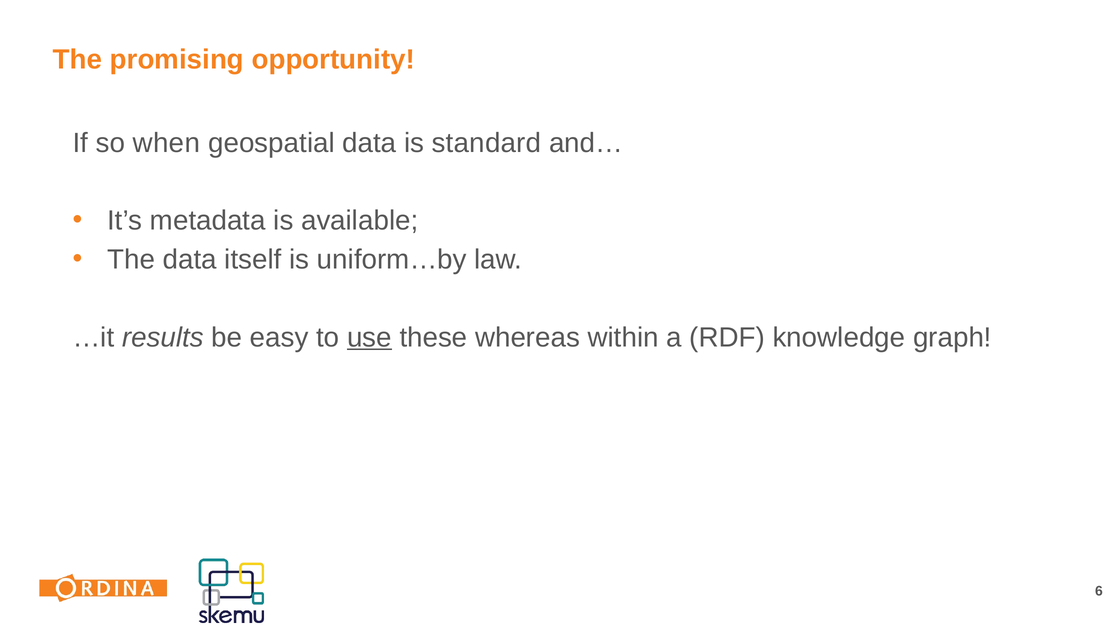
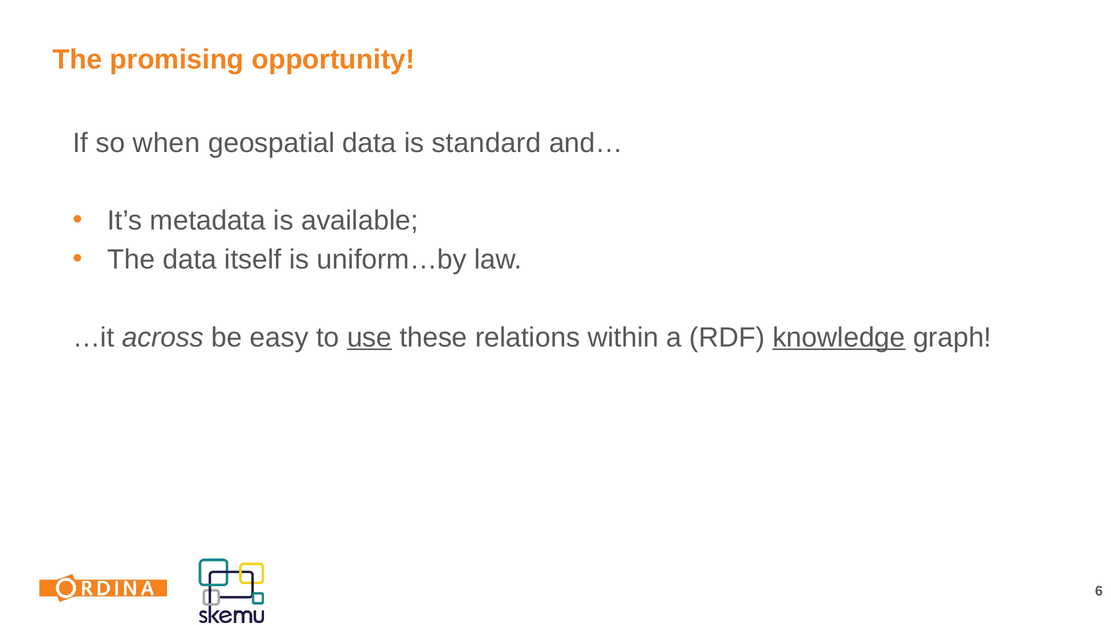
results: results -> across (163, 337)
whereas: whereas -> relations (527, 337)
knowledge underline: none -> present (839, 337)
